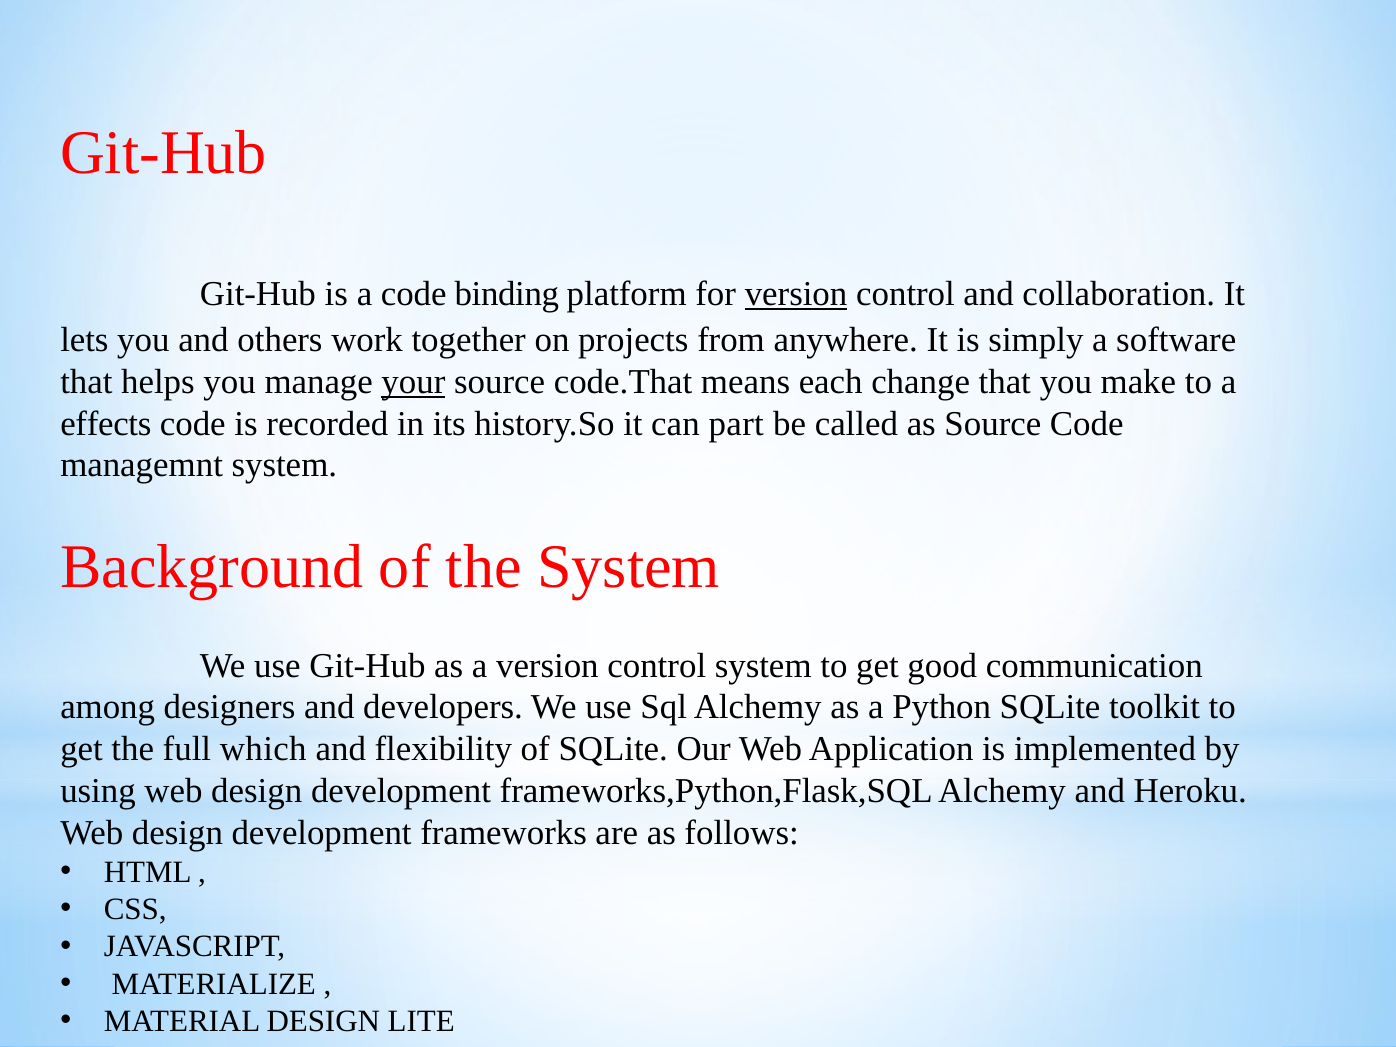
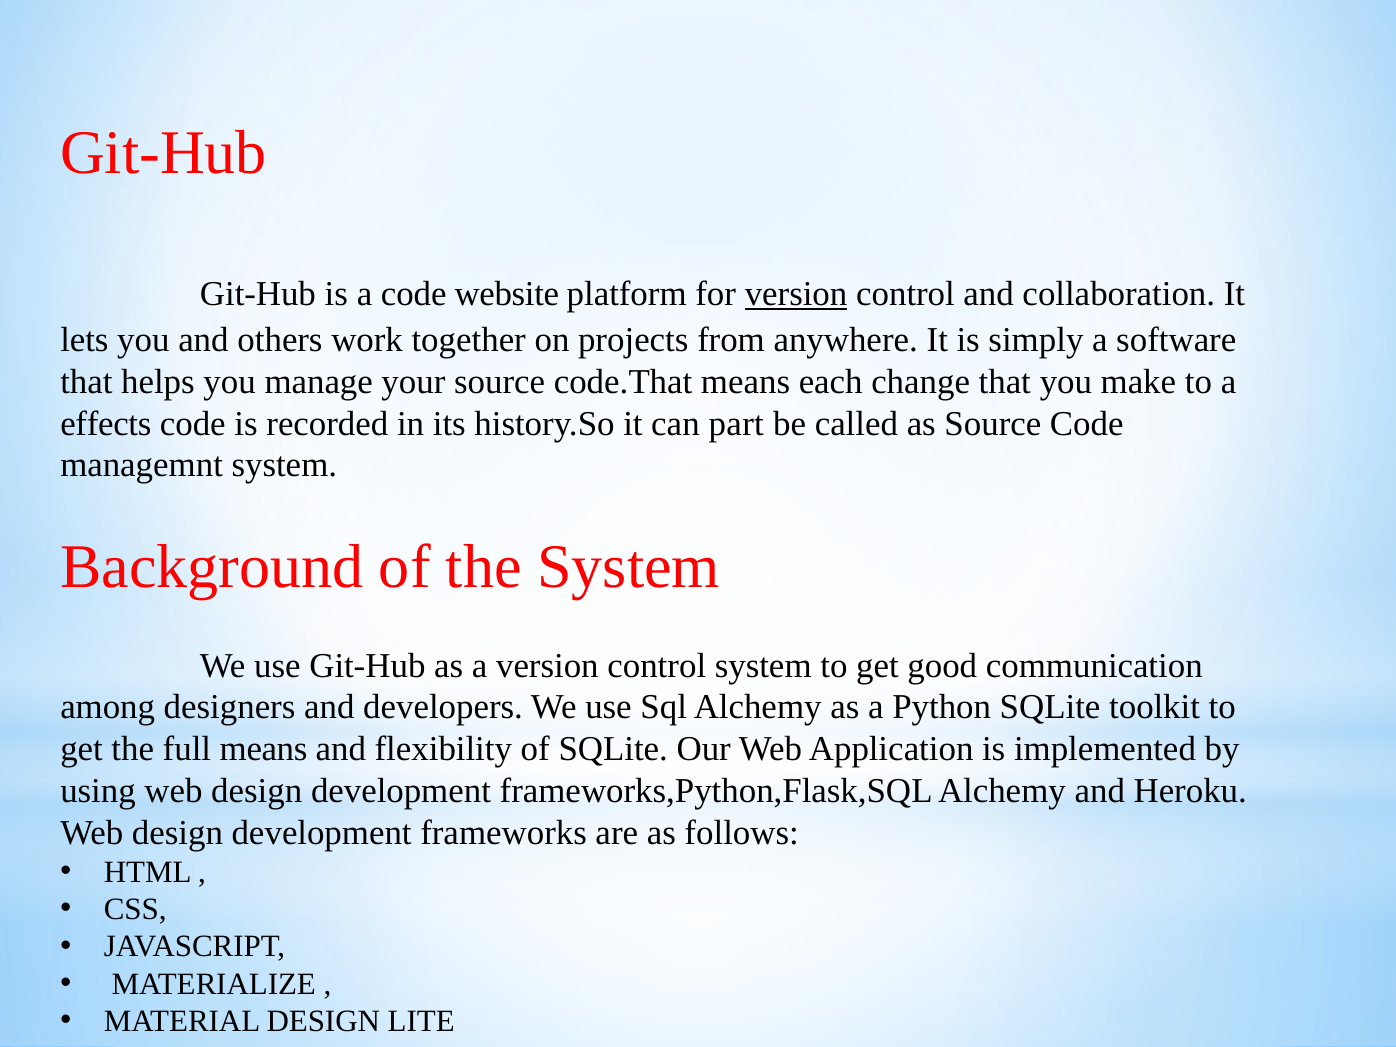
binding: binding -> website (507, 294)
your underline: present -> none (413, 382)
full which: which -> means (264, 749)
